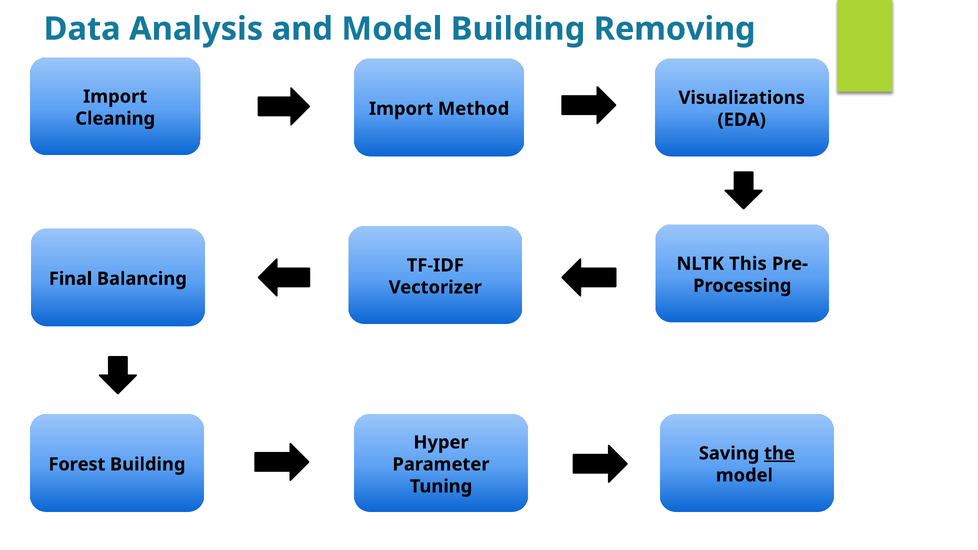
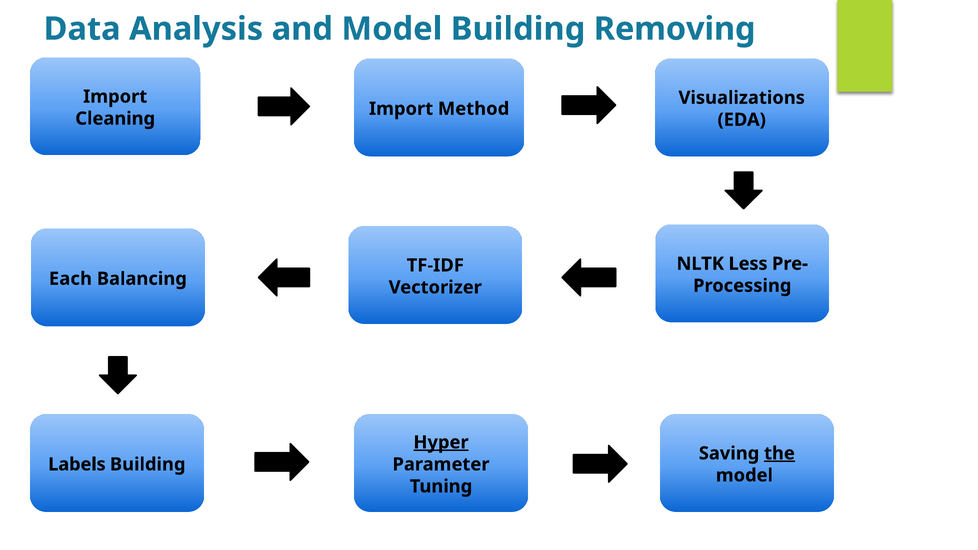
This: This -> Less (748, 264)
Final: Final -> Each (70, 279)
Hyper underline: none -> present (441, 442)
Forest: Forest -> Labels (77, 464)
